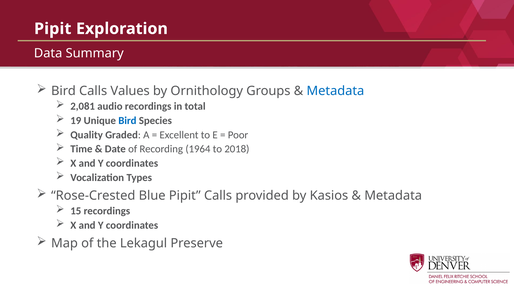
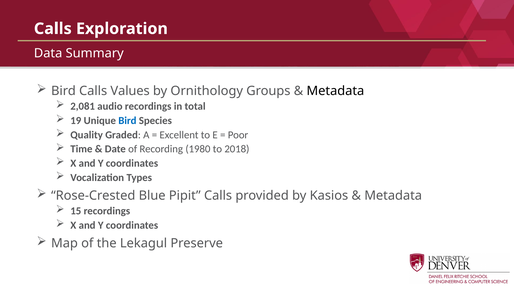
Pipit: Pipit -> Calls (53, 29)
Metadata colour: blue -> black (335, 91)
1964: 1964 -> 1980 (198, 149)
